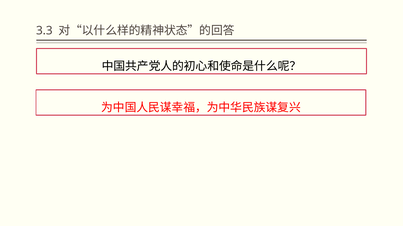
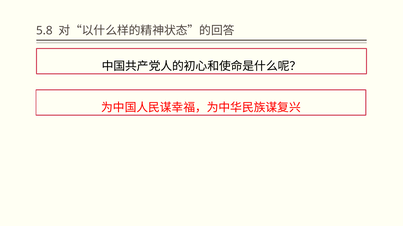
3.3: 3.3 -> 5.8 (44, 31)
